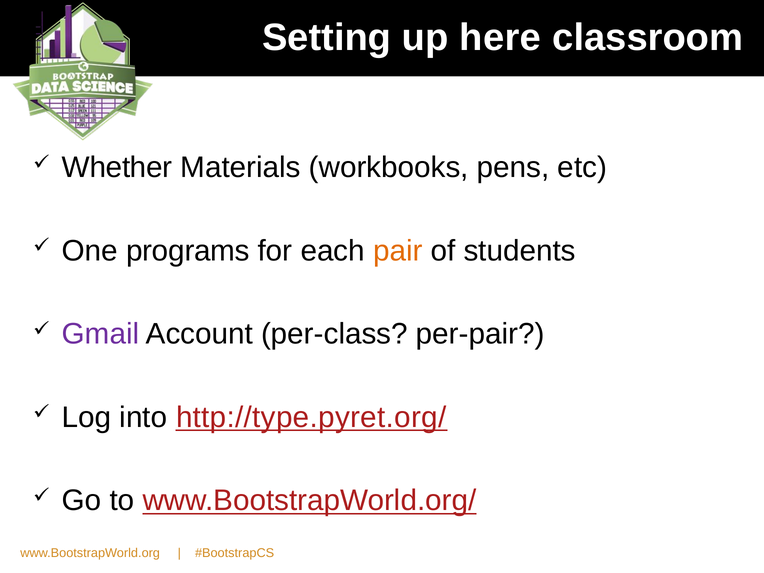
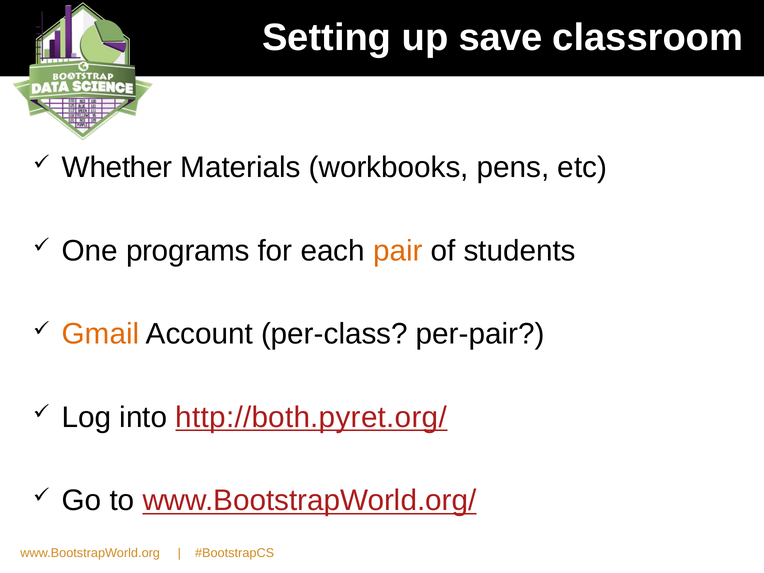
here: here -> save (501, 38)
Gmail colour: purple -> orange (100, 334)
http://type.pyret.org/: http://type.pyret.org/ -> http://both.pyret.org/ (311, 417)
